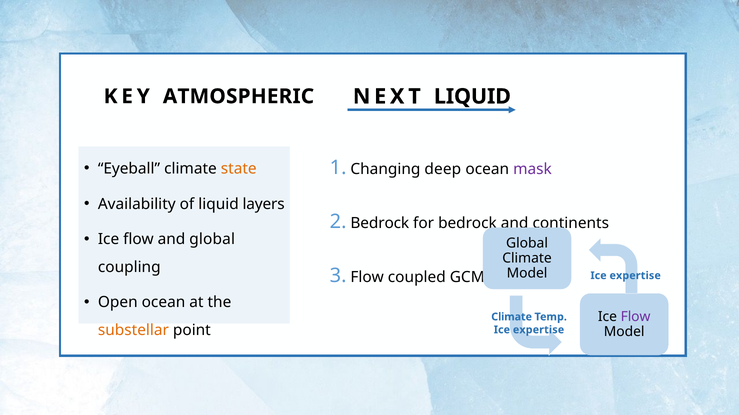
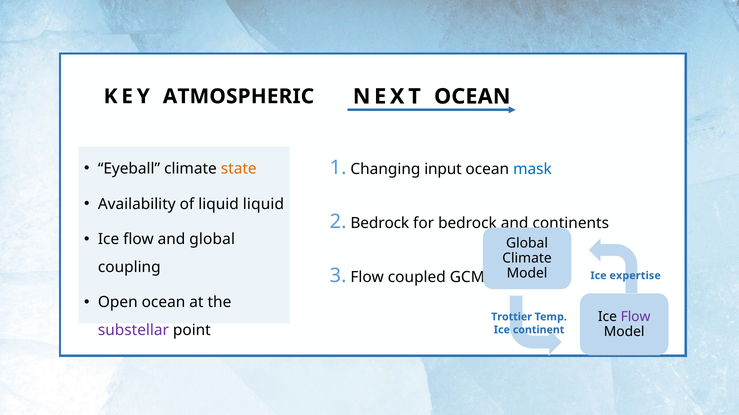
NEXT LIQUID: LIQUID -> OCEAN (472, 97)
deep: deep -> input (443, 170)
mask colour: purple -> blue (532, 170)
liquid layers: layers -> liquid (263, 204)
Climate: Climate -> Trottier (512, 317)
substellar colour: orange -> purple (133, 331)
expertise: expertise -> continent (539, 330)
